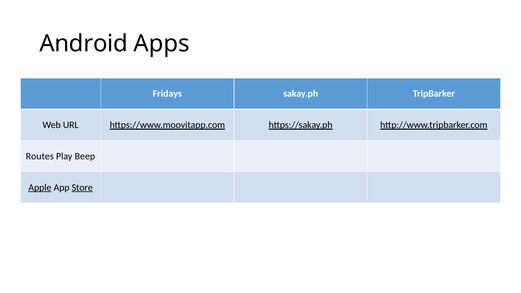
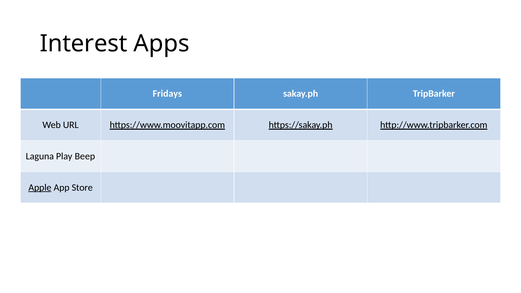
Android: Android -> Interest (84, 44)
Routes: Routes -> Laguna (40, 156)
Store underline: present -> none (82, 188)
